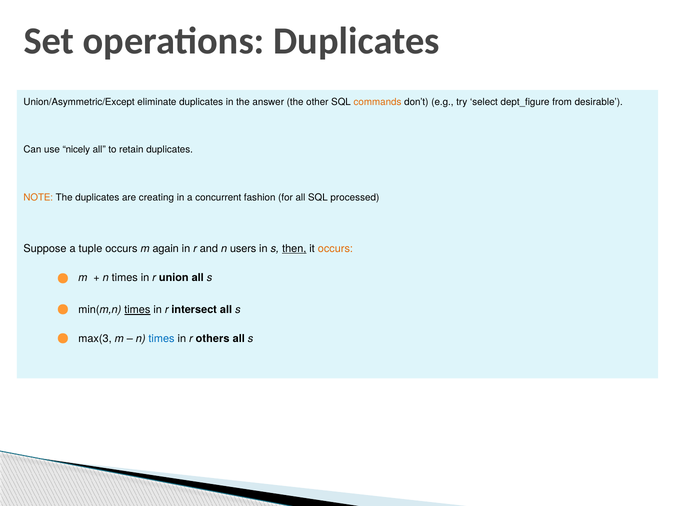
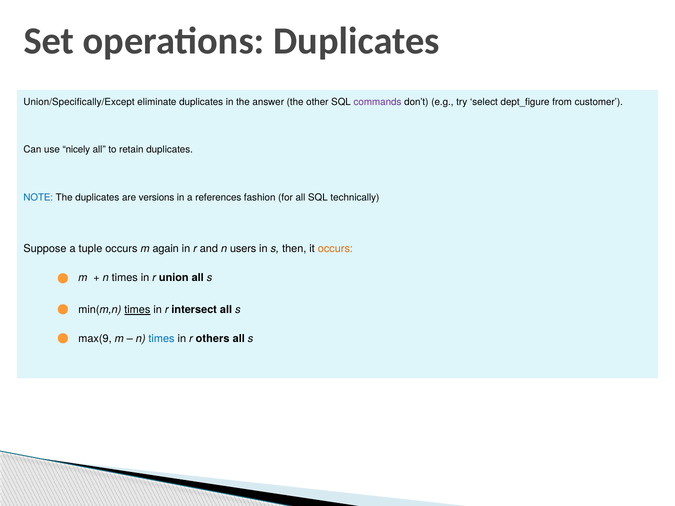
Union/Asymmetric/Except: Union/Asymmetric/Except -> Union/Specifically/Except (79, 102)
commands colour: orange -> purple (377, 102)
desirable: desirable -> customer (599, 102)
NOTE colour: orange -> blue (38, 198)
creating: creating -> versions (157, 198)
concurrent: concurrent -> references (218, 198)
processed: processed -> technically (355, 198)
then underline: present -> none (294, 249)
max(3: max(3 -> max(9 (95, 339)
